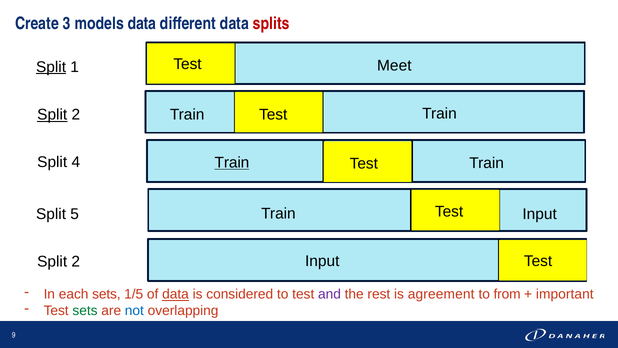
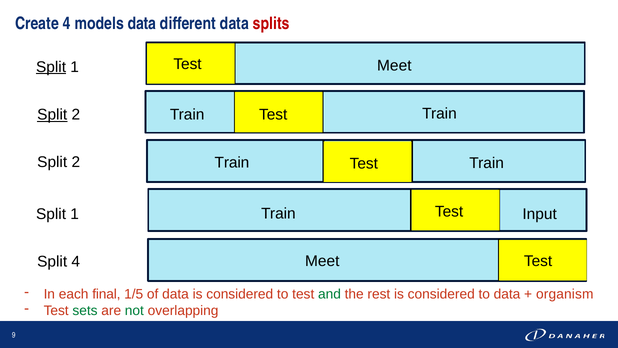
Create 3: 3 -> 4 (67, 24)
4: 4 -> 2 (76, 162)
Train underline: present -> none (232, 162)
5: 5 -> 1 (75, 214)
Input: Input -> Meet (322, 261)
2: 2 -> 4 (76, 262)
each sets: sets -> final (106, 294)
data underline: present -> none (176, 294)
and colour: purple -> green (330, 294)
rest is agreement: agreement -> considered (441, 294)
to from: from -> data (507, 294)
important: important -> organism (565, 294)
not colour: blue -> green (134, 311)
